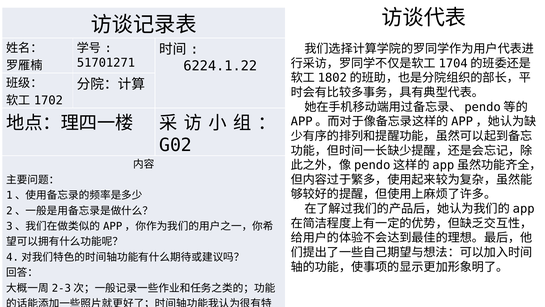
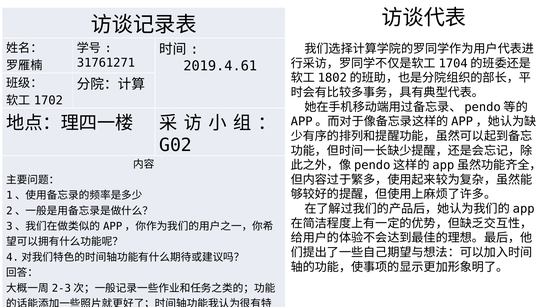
51701271: 51701271 -> 31761271 (106, 63)
6224.1.22: 6224.1.22 -> 2019.4.61 (220, 66)
